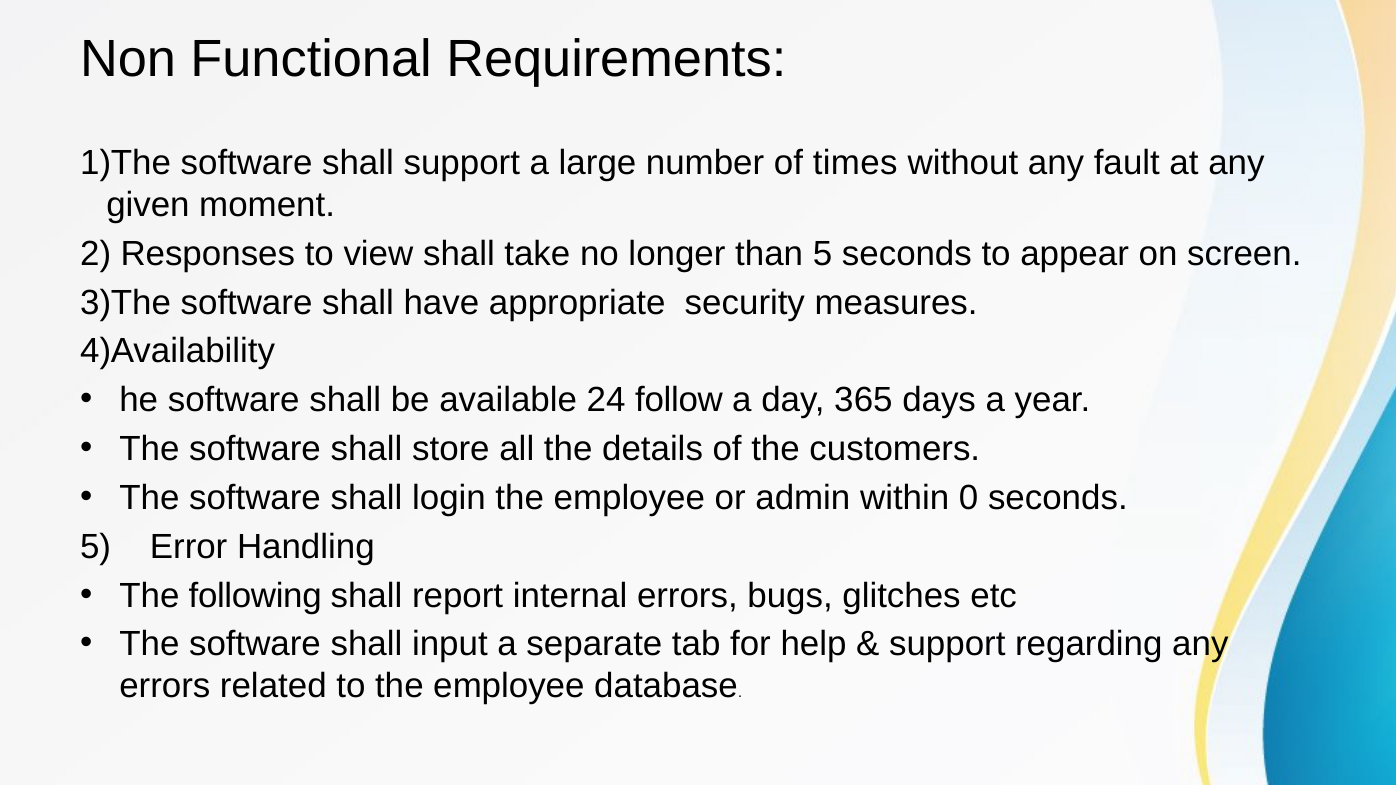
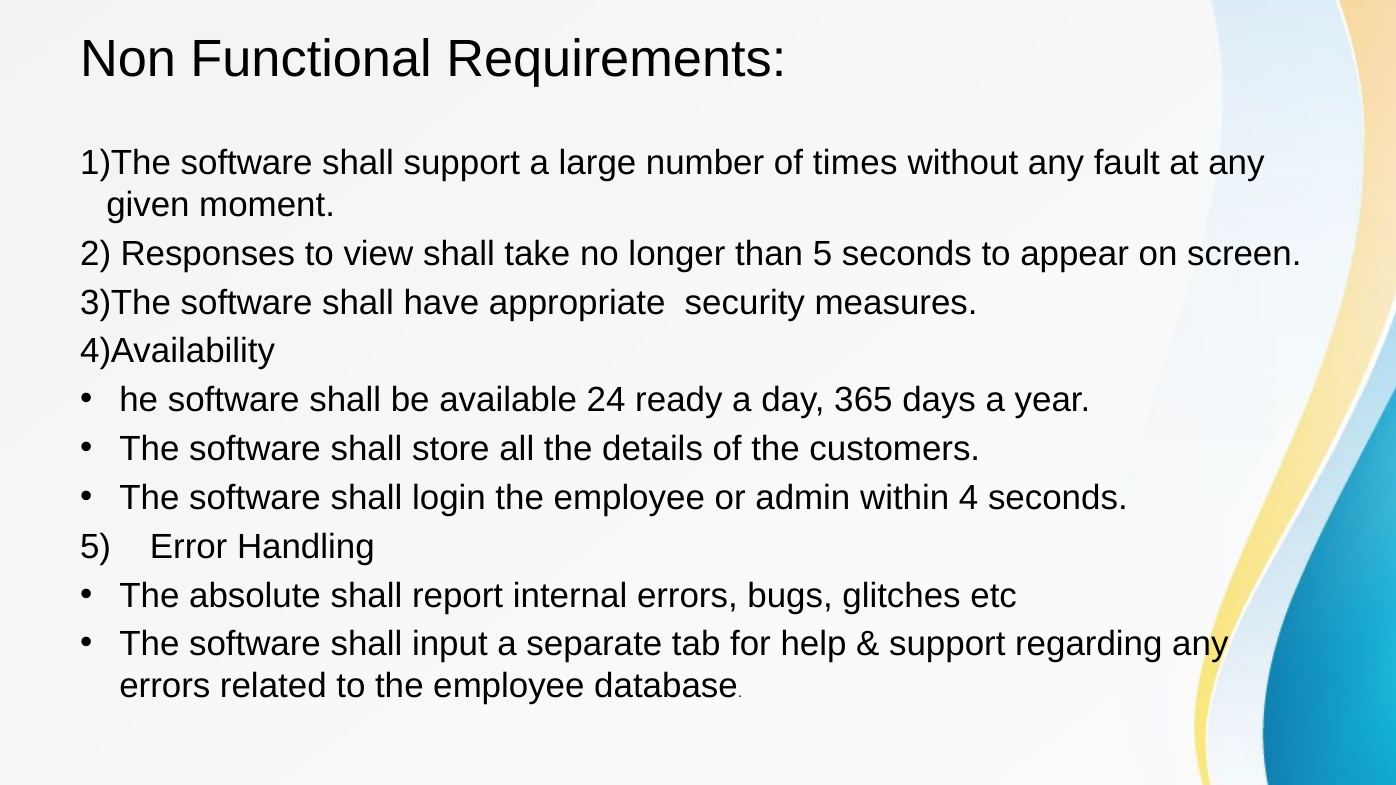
follow: follow -> ready (679, 400)
0: 0 -> 4 (969, 498)
following: following -> absolute (255, 596)
